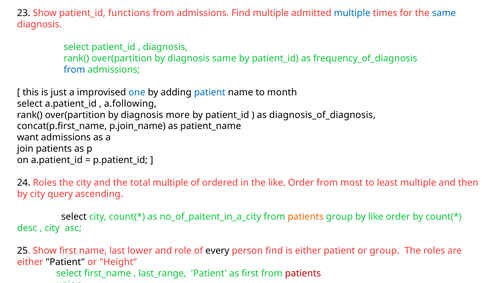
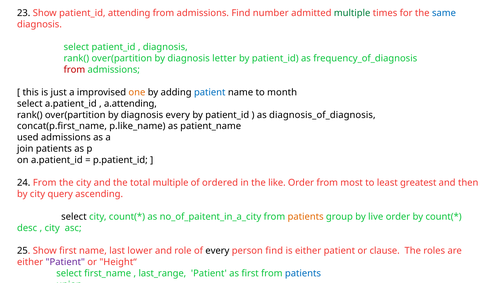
functions: functions -> attending (129, 13)
Find multiple: multiple -> number (271, 13)
multiple colour: blue -> green (352, 13)
diagnosis same: same -> letter (224, 58)
from colour: blue -> red (74, 70)
one colour: blue -> orange (137, 92)
a.following: a.following -> a.attending (130, 104)
diagnosis more: more -> every (178, 115)
p.join_name: p.join_name -> p.like_name (137, 126)
want: want -> used (28, 138)
24 Roles: Roles -> From (45, 183)
least multiple: multiple -> greatest (418, 183)
by like: like -> live (376, 217)
or group: group -> clause (385, 251)
Patient colour: black -> purple (65, 262)
patients colour: red -> blue (303, 273)
